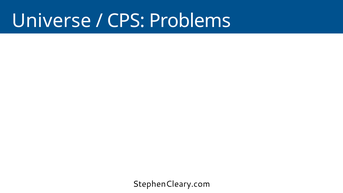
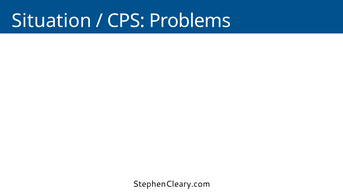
Universe: Universe -> Situation (52, 21)
